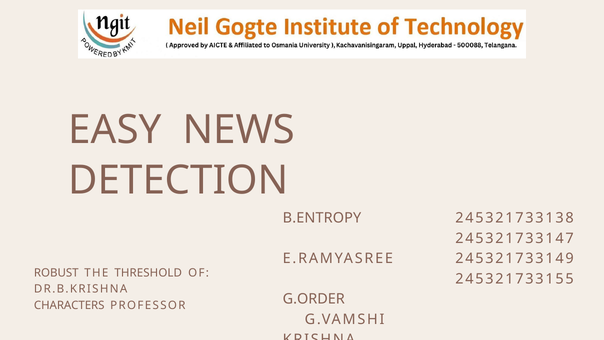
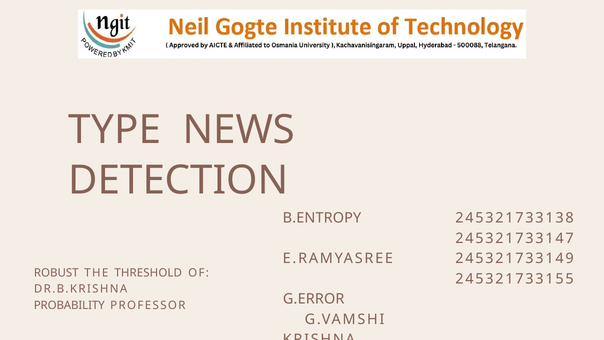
EASY: EASY -> TYPE (115, 130)
G.ORDER: G.ORDER -> G.ERROR (314, 299)
CHARACTERS: CHARACTERS -> PROBABILITY (69, 305)
